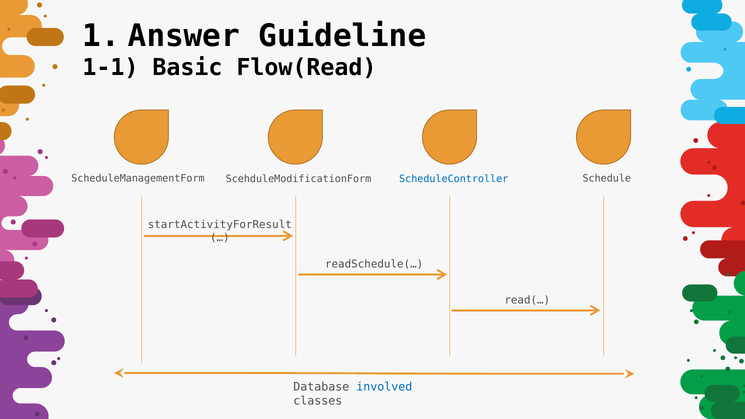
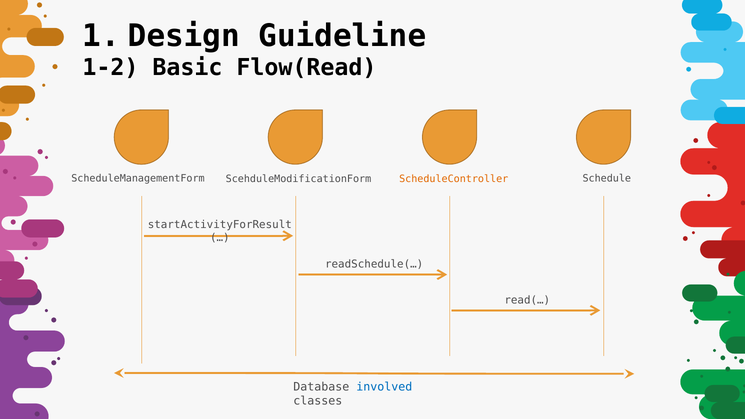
Answer: Answer -> Design (184, 36)
1-1: 1-1 -> 1-2 (110, 68)
ScheduleController colour: blue -> orange (454, 179)
